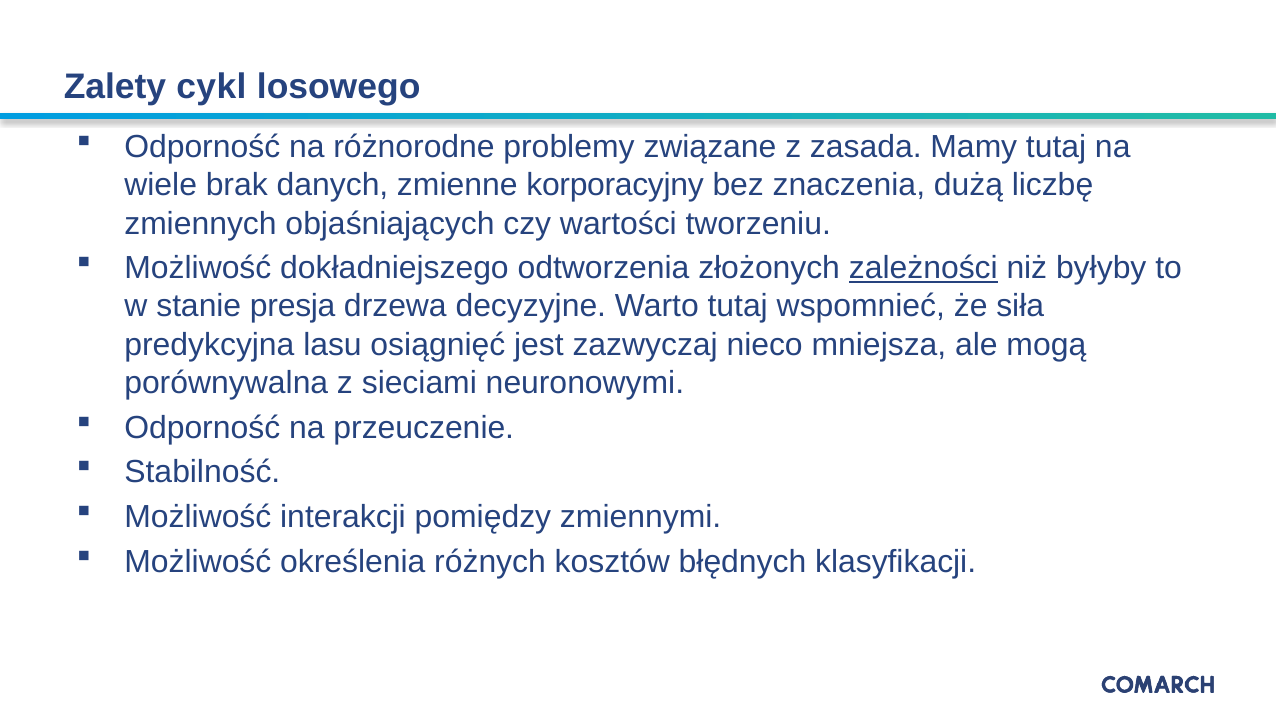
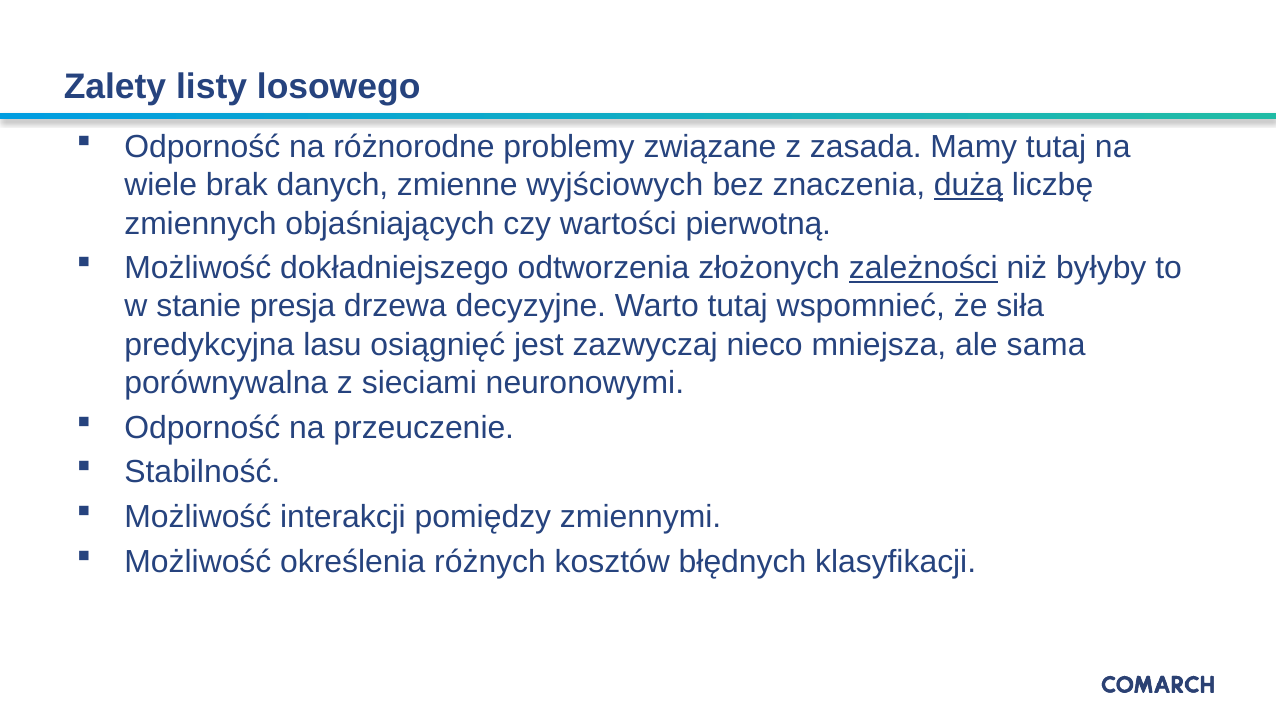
cykl: cykl -> listy (212, 87)
korporacyjny: korporacyjny -> wyjściowych (615, 185)
dużą underline: none -> present (968, 185)
tworzeniu: tworzeniu -> pierwotną (758, 223)
mogą: mogą -> sama (1046, 345)
